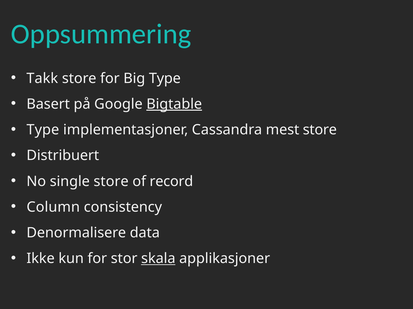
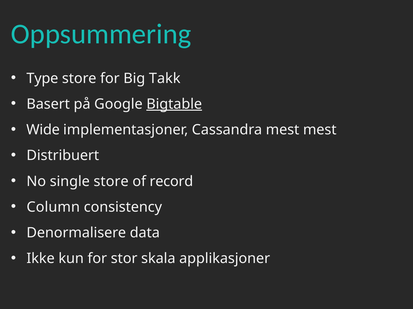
Takk: Takk -> Type (42, 78)
Big Type: Type -> Takk (165, 78)
Type: Type -> Wide (43, 130)
mest store: store -> mest (320, 130)
skala underline: present -> none (158, 259)
